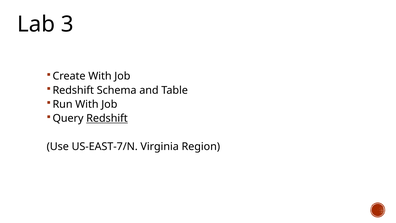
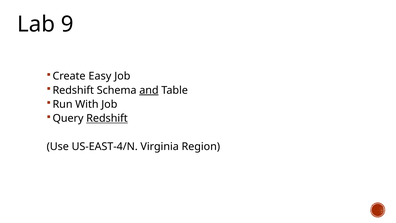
3: 3 -> 9 (67, 24)
Create With: With -> Easy (100, 76)
and underline: none -> present (149, 90)
US-EAST-7/N: US-EAST-7/N -> US-EAST-4/N (105, 146)
